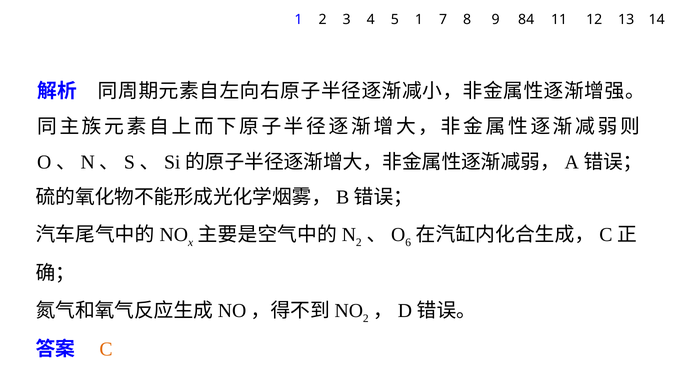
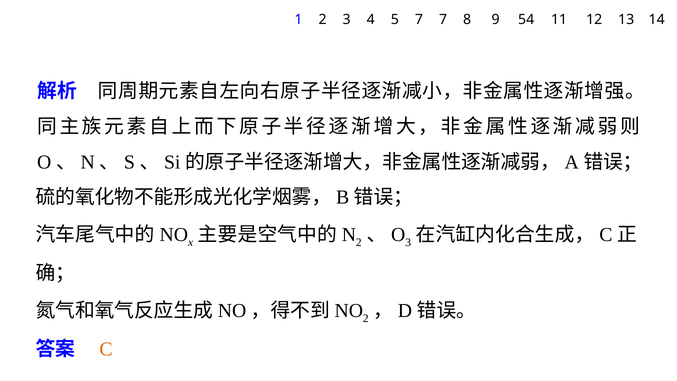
5 1: 1 -> 7 (419, 19)
84: 84 -> 54 (526, 19)
6: 6 -> 3 (408, 242)
